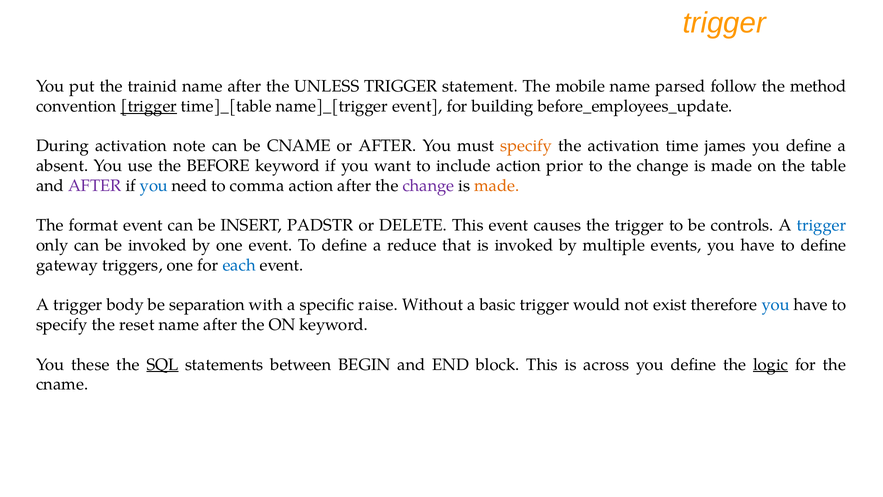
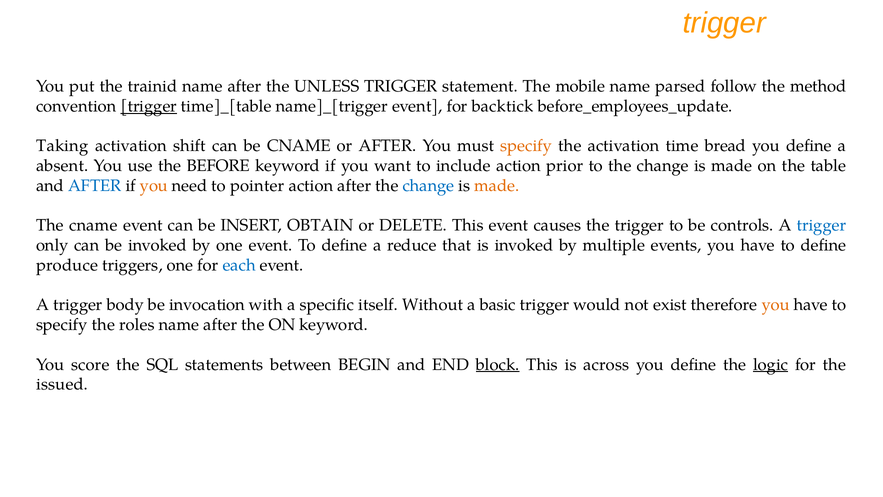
building: building -> backtick (502, 106)
During: During -> Taking (62, 146)
note: note -> shift (190, 146)
james: james -> bread (725, 146)
AFTER colour: purple -> blue (95, 186)
you colour: blue -> orange (154, 186)
comma: comma -> pointer (257, 186)
change colour: purple -> blue (428, 186)
The format: format -> cname (93, 225)
PADSTR: PADSTR -> OBTAIN (320, 225)
gateway: gateway -> produce (67, 265)
separation: separation -> invocation (207, 305)
raise: raise -> itself (378, 305)
you colour: blue -> orange (776, 305)
reset: reset -> roles (137, 325)
these: these -> score (90, 364)
SQL underline: present -> none (162, 364)
block underline: none -> present (498, 364)
cname: cname -> issued (62, 384)
